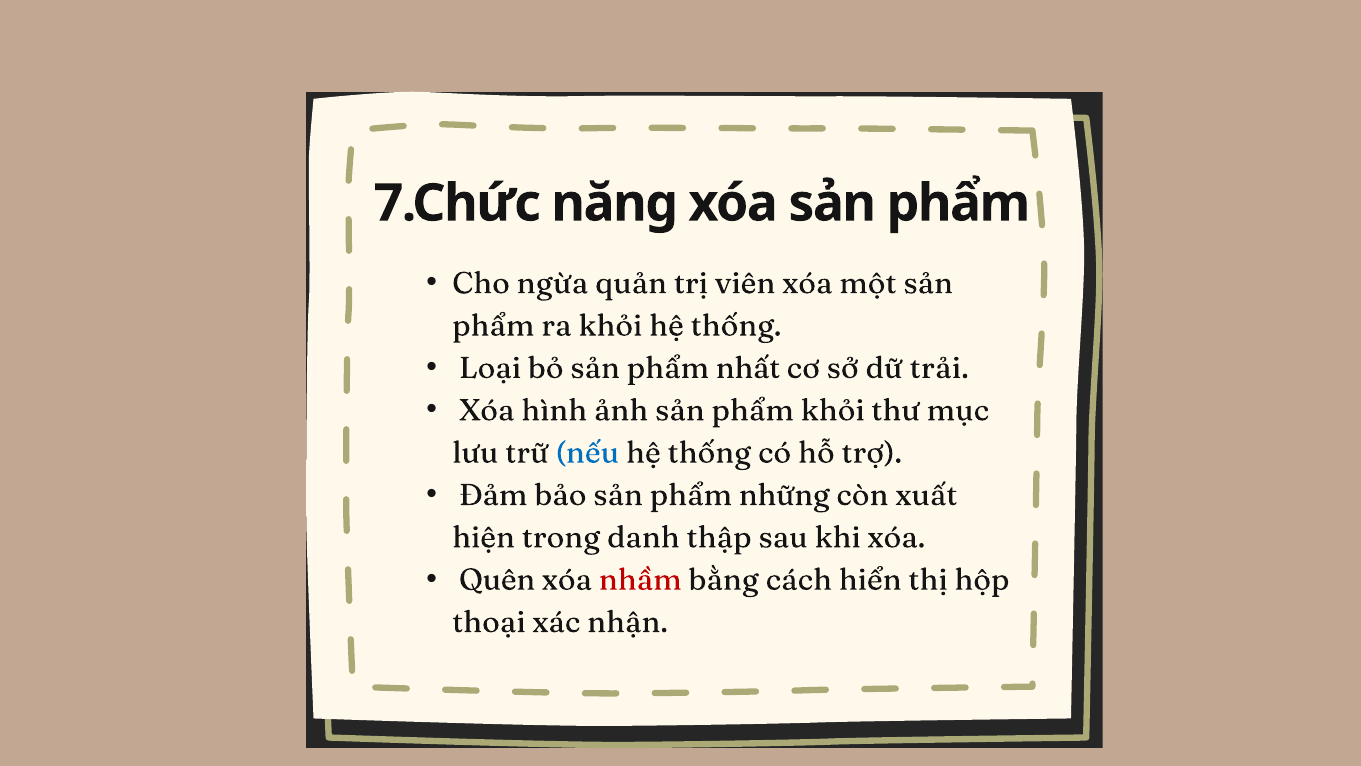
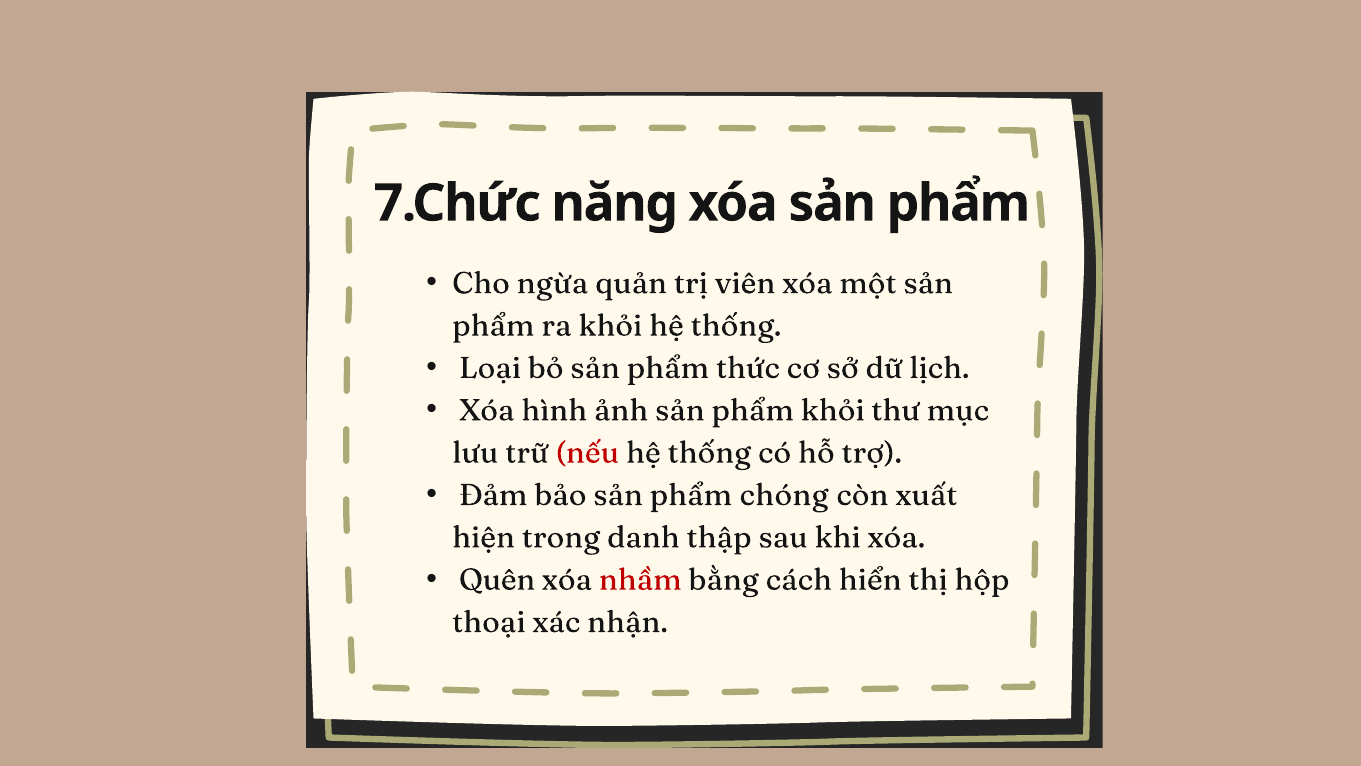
nhất: nhất -> thức (748, 368)
trải: trải -> lịch (939, 368)
nếu colour: blue -> red (587, 452)
những: những -> chóng (784, 495)
